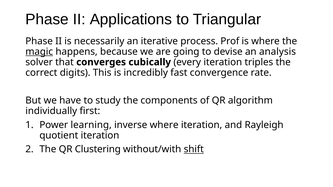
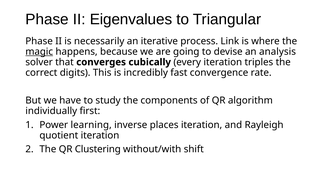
Applications: Applications -> Eigenvalues (131, 19)
Prof: Prof -> Link (230, 41)
inverse where: where -> places (164, 125)
shift underline: present -> none (194, 150)
